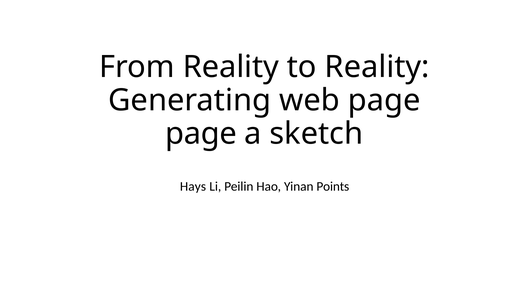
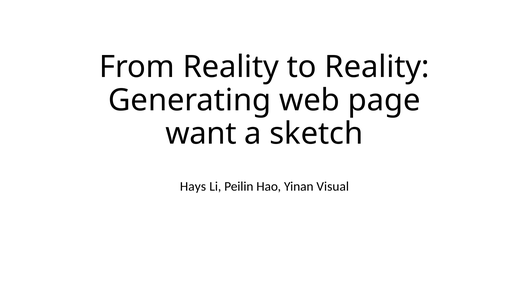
page: page -> want (201, 134)
Points: Points -> Visual (333, 187)
